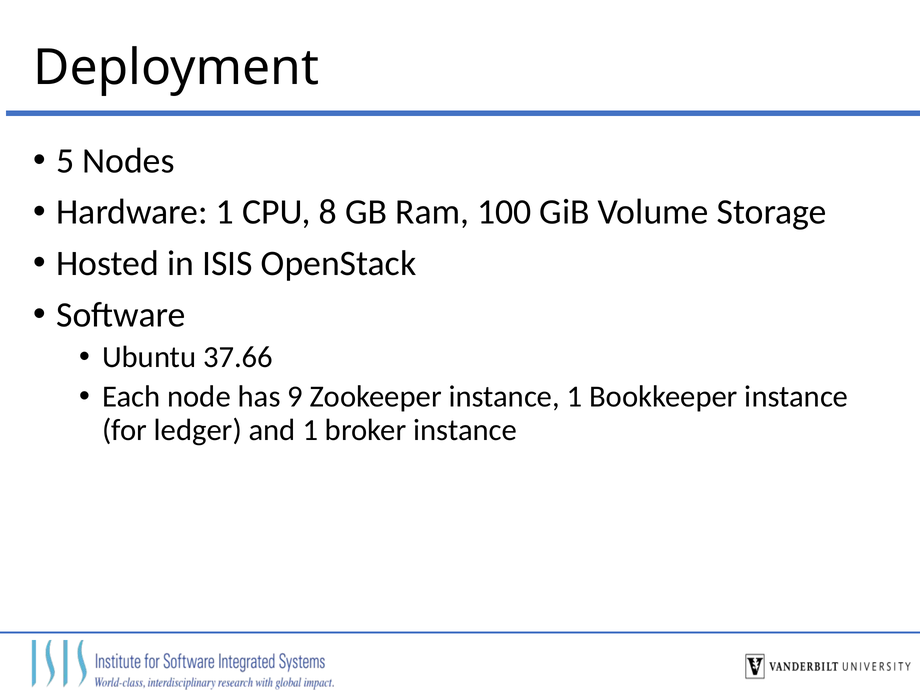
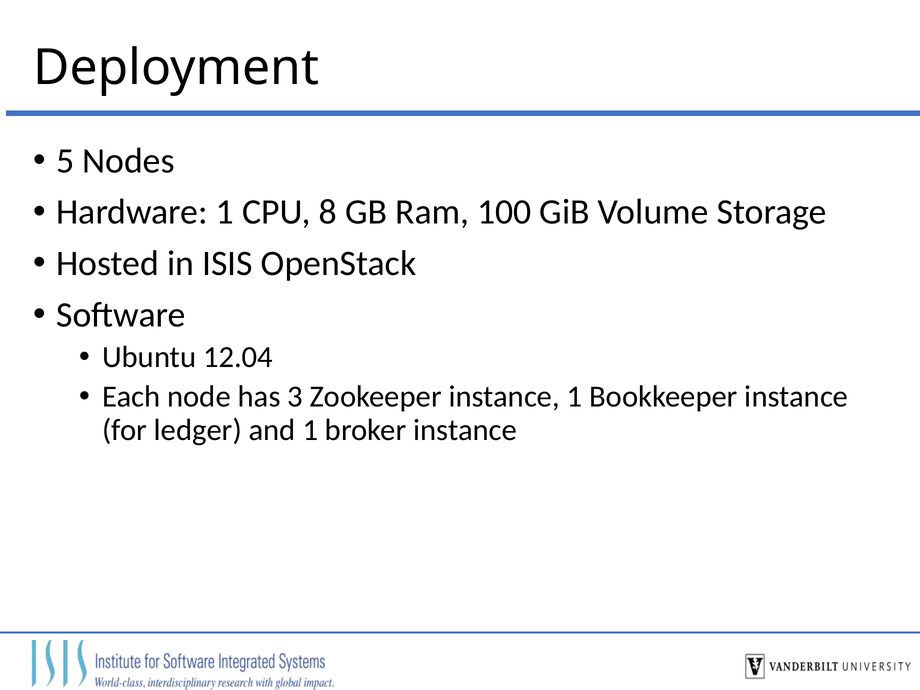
37.66: 37.66 -> 12.04 (238, 357)
9: 9 -> 3 (295, 397)
